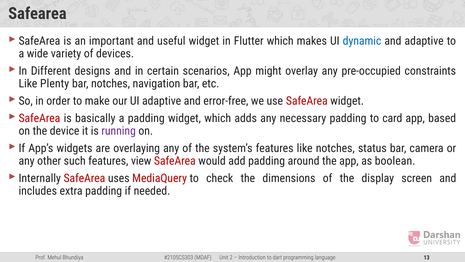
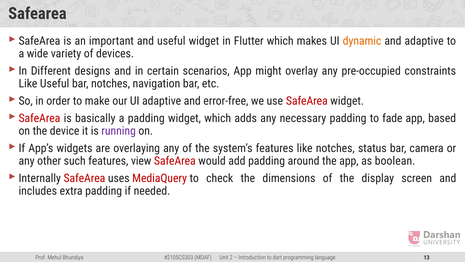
dynamic colour: blue -> orange (362, 41)
Like Plenty: Plenty -> Useful (55, 83)
card: card -> fade (392, 118)
